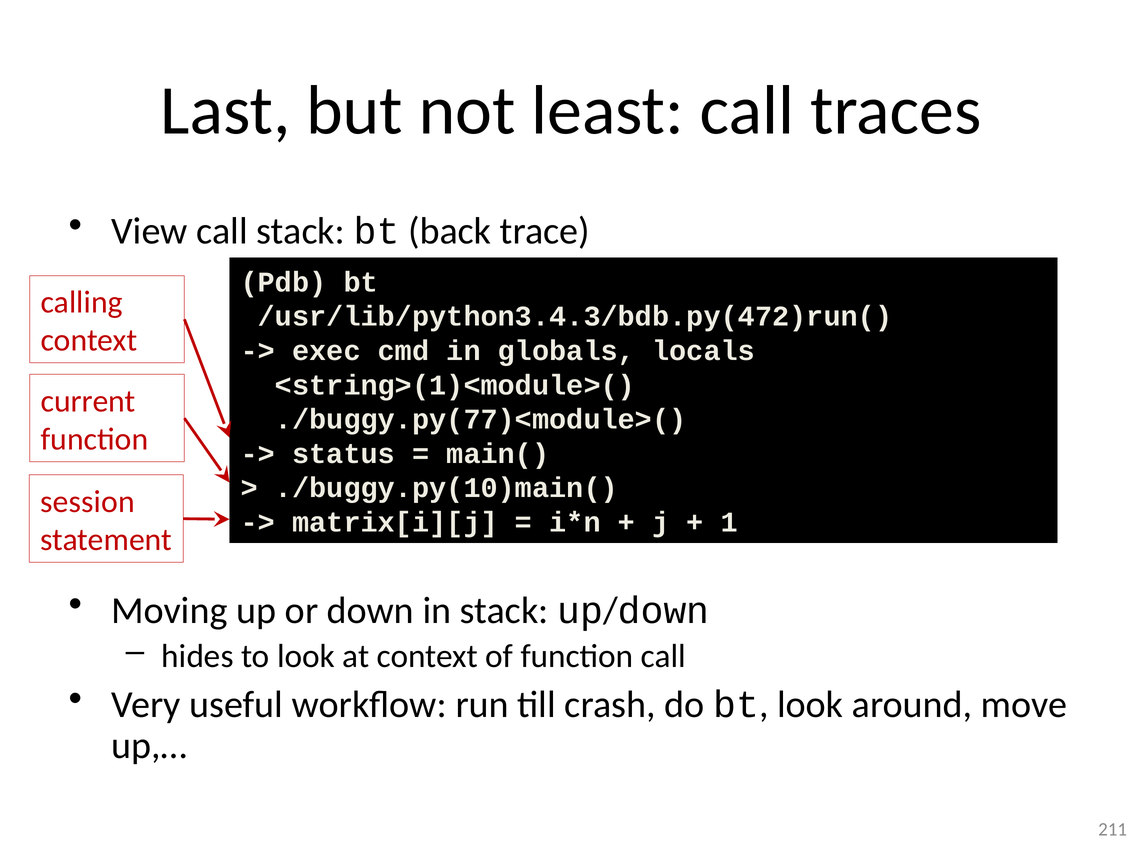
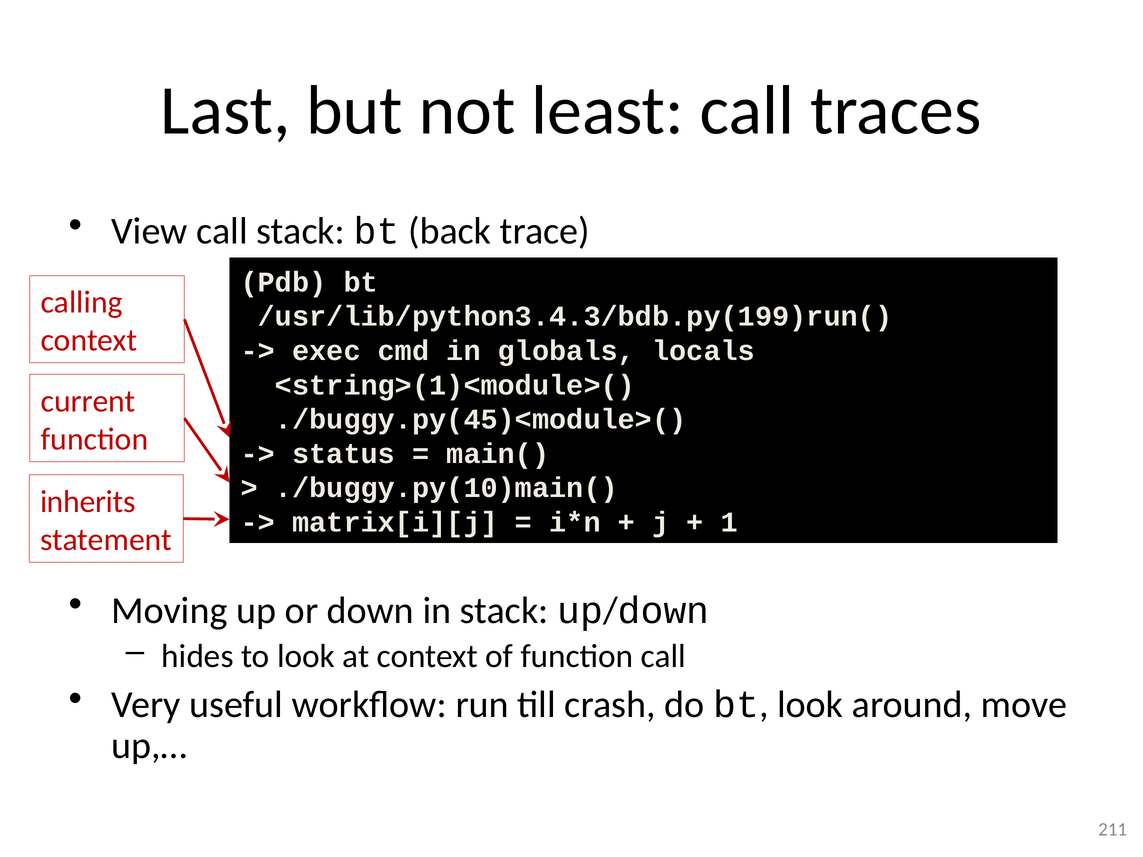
/usr/lib/python3.4.3/bdb.py(472)run(: /usr/lib/python3.4.3/bdb.py(472)run( -> /usr/lib/python3.4.3/bdb.py(199)run( (575, 317)
./buggy.py(77)<module>(: ./buggy.py(77)<module>( -> ./buggy.py(45)<module>( (481, 420)
session: session -> inherits (88, 502)
